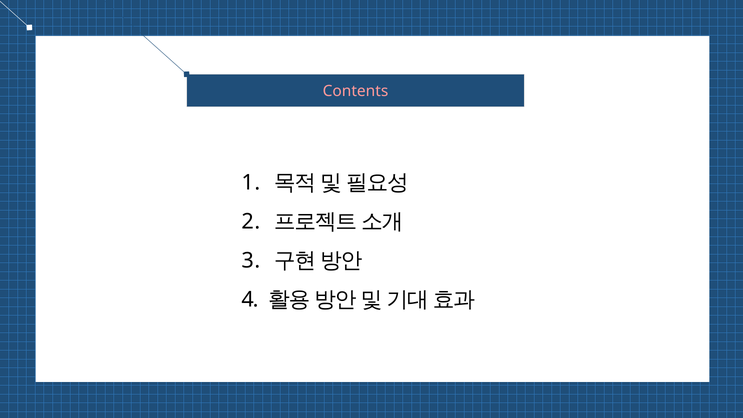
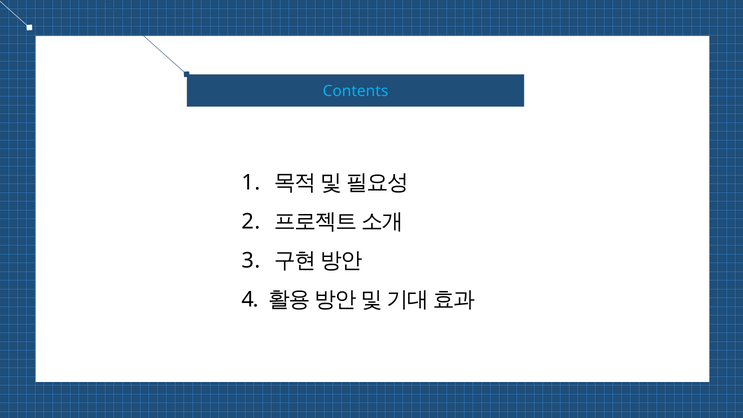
Contents colour: pink -> light blue (355, 91)
